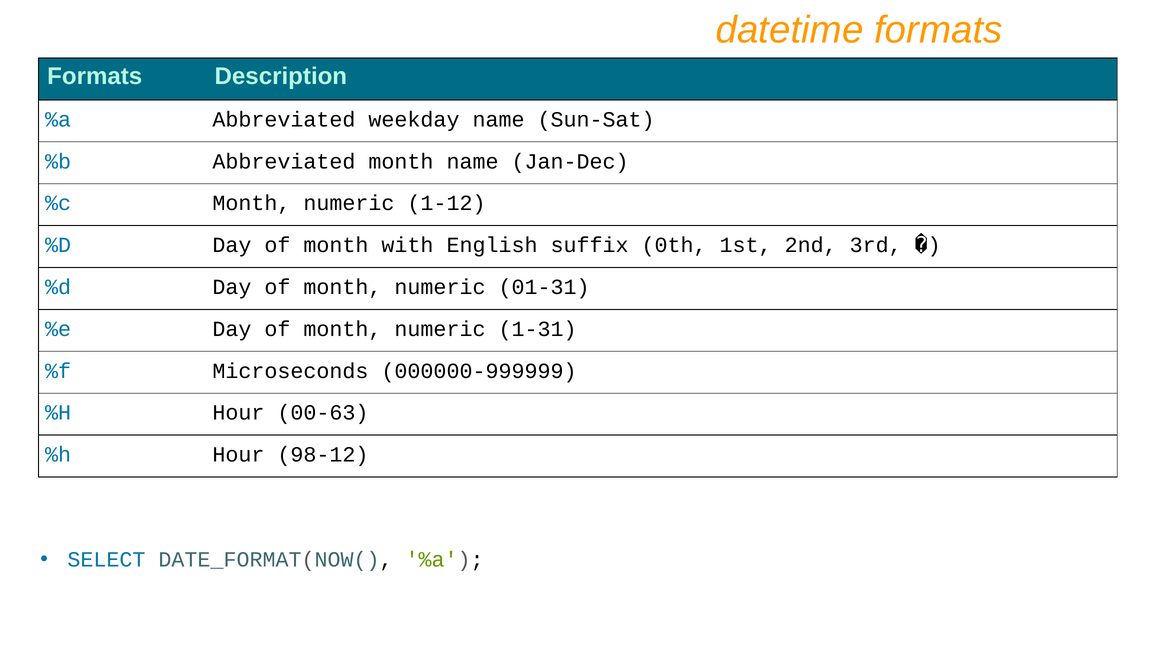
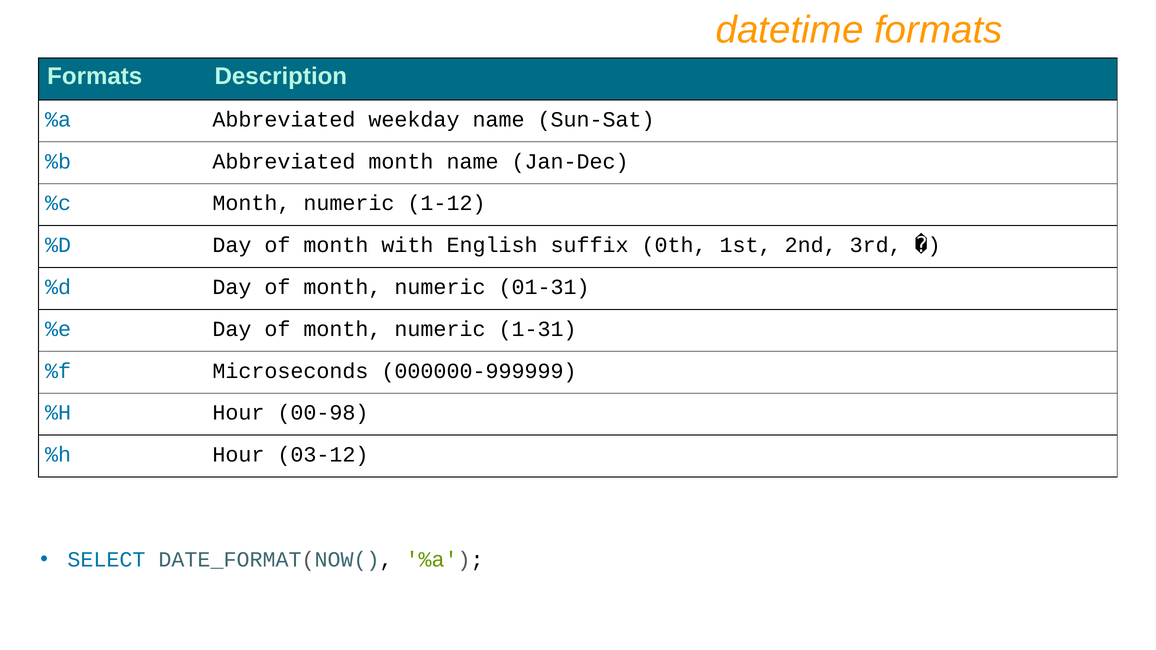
00-63: 00-63 -> 00-98 (323, 413)
98-12: 98-12 -> 03-12 (323, 455)
